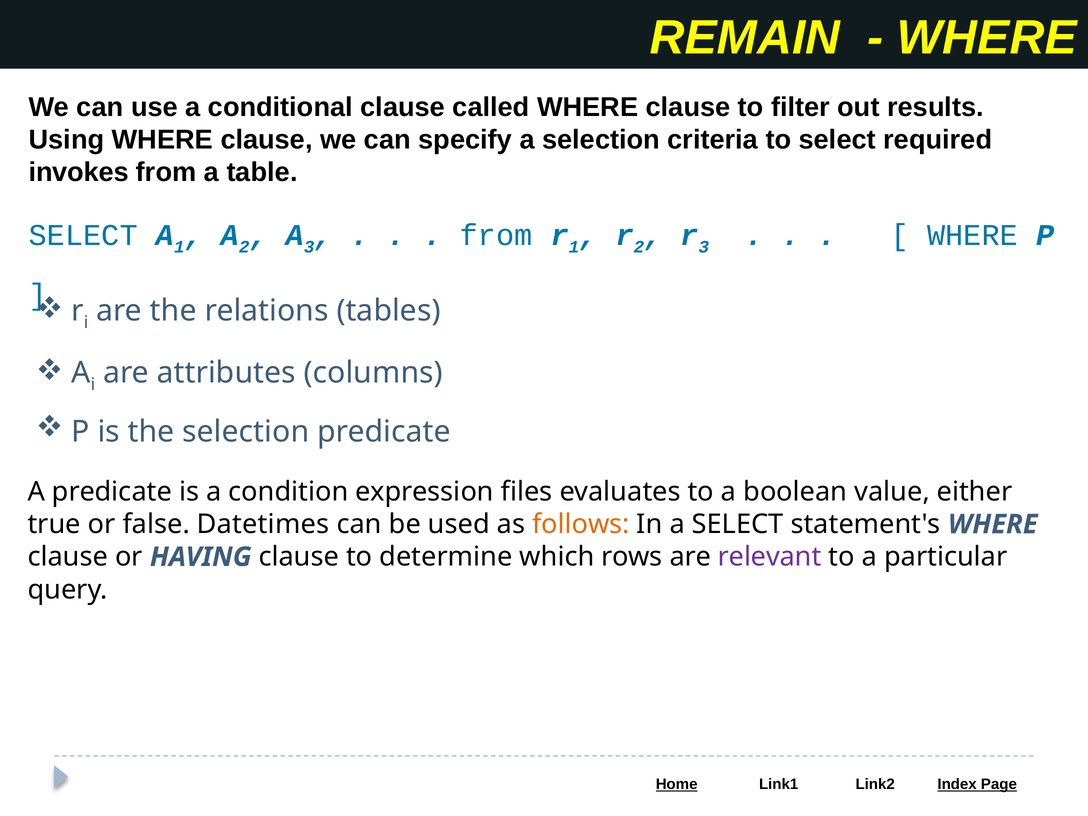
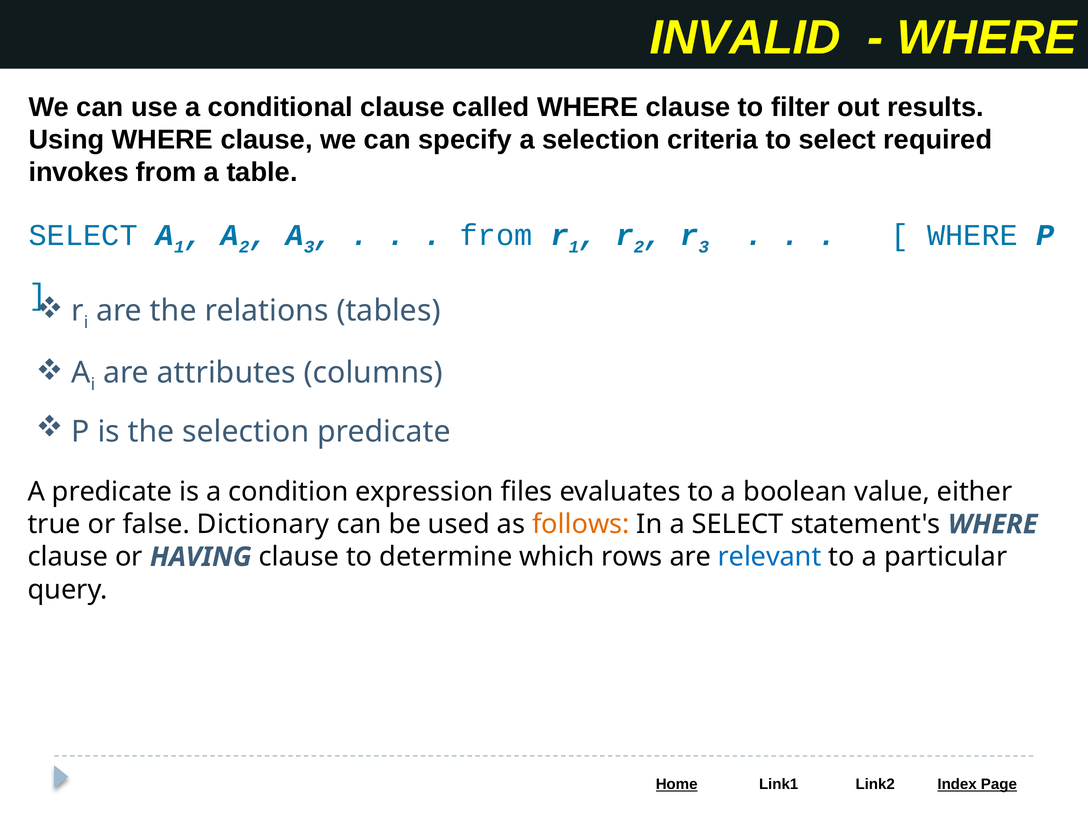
REMAIN: REMAIN -> INVALID (745, 38)
Datetimes: Datetimes -> Dictionary (263, 524)
relevant colour: purple -> blue (770, 557)
